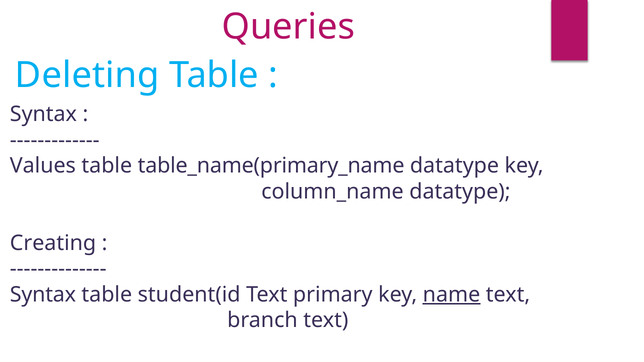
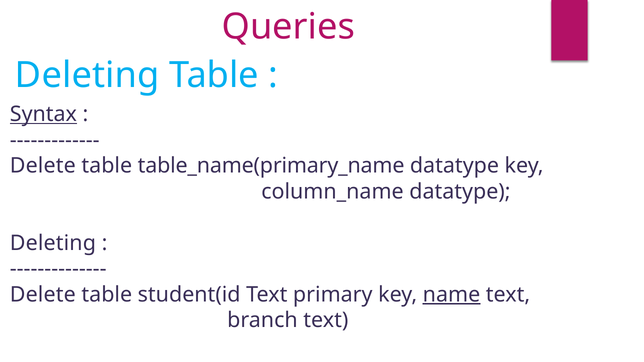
Syntax underline: none -> present (43, 114)
Values: Values -> Delete (43, 166)
Creating: Creating -> Deleting (53, 243)
Syntax: Syntax -> Delete (43, 295)
